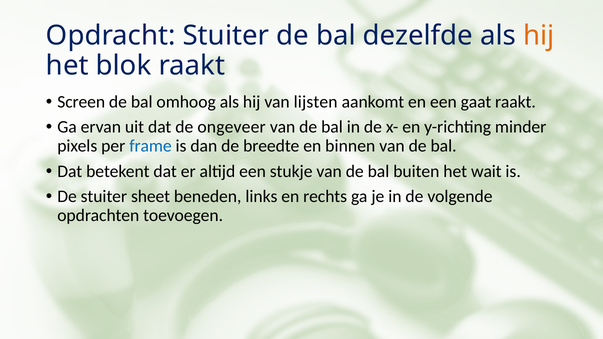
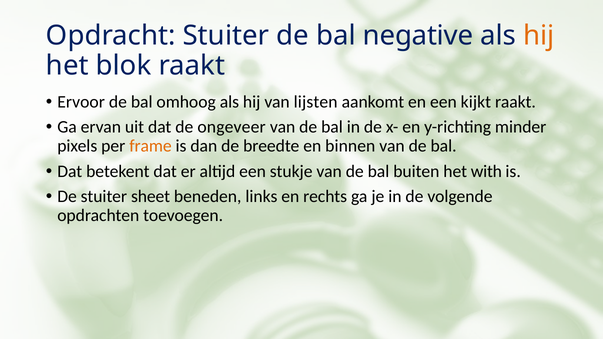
dezelfde: dezelfde -> negative (418, 36)
Screen: Screen -> Ervoor (81, 102)
gaat: gaat -> kijkt (476, 102)
frame colour: blue -> orange (150, 146)
wait: wait -> with (486, 172)
